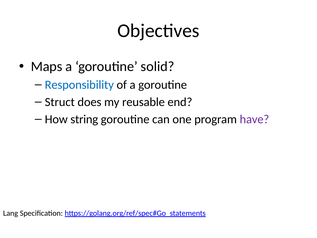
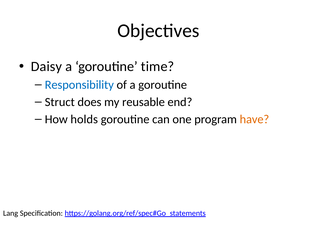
Maps: Maps -> Daisy (46, 67)
solid: solid -> time (158, 67)
string: string -> holds (84, 119)
have colour: purple -> orange (254, 119)
